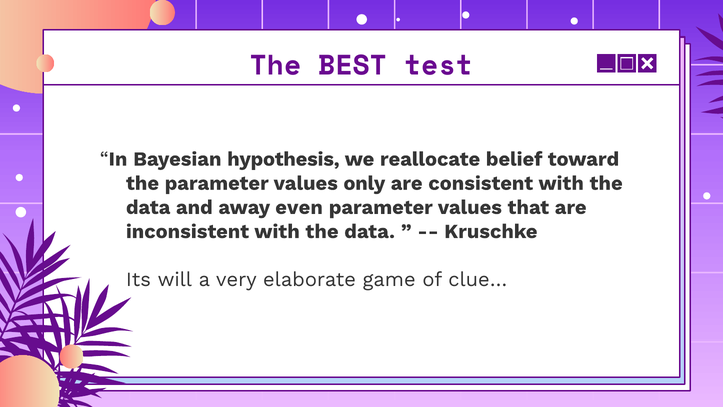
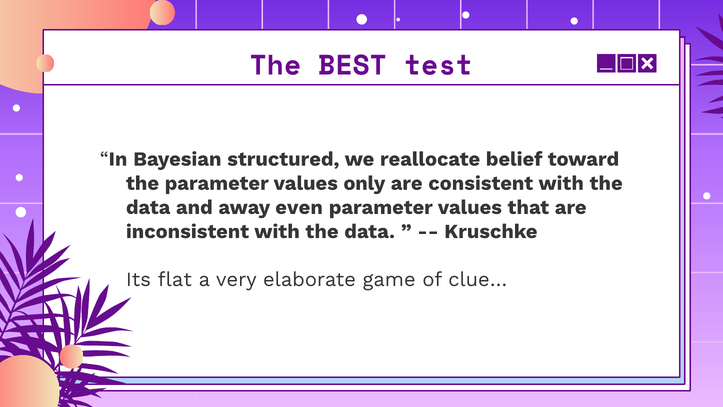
hypothesis: hypothesis -> structured (283, 159)
will: will -> flat (175, 279)
